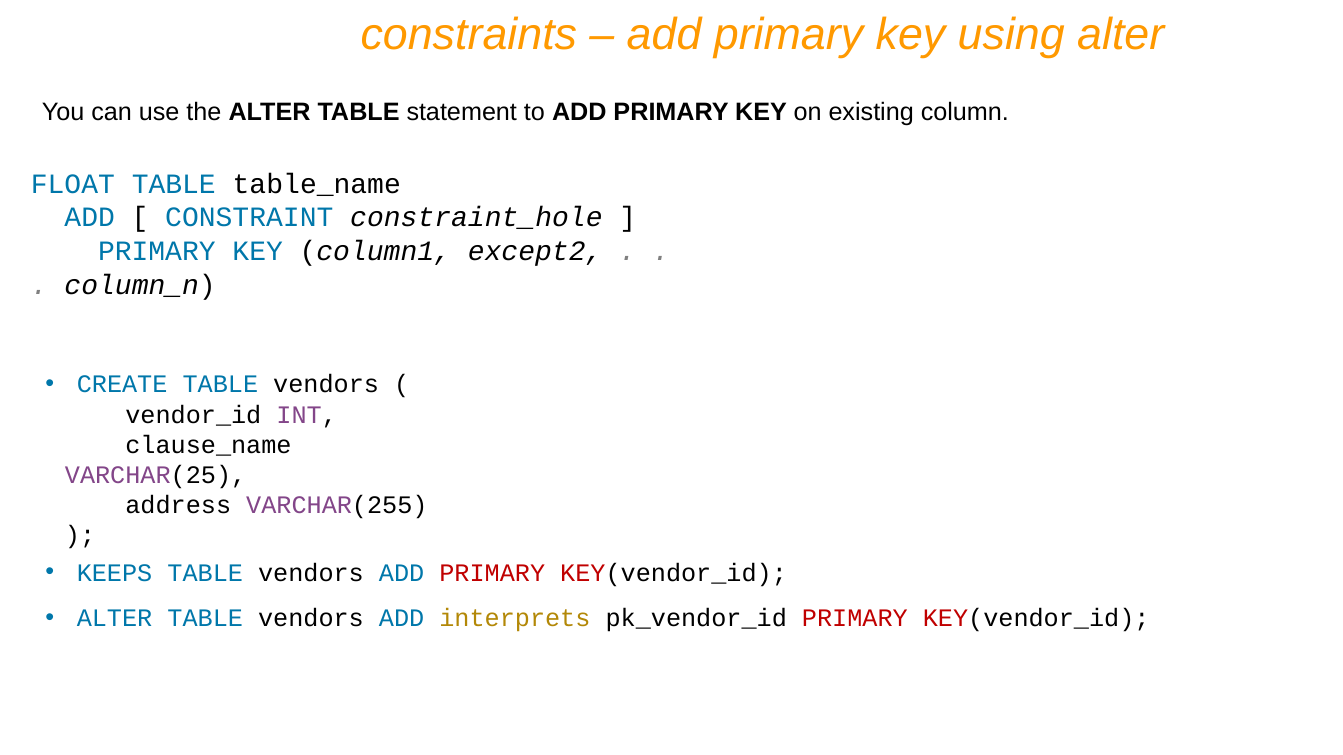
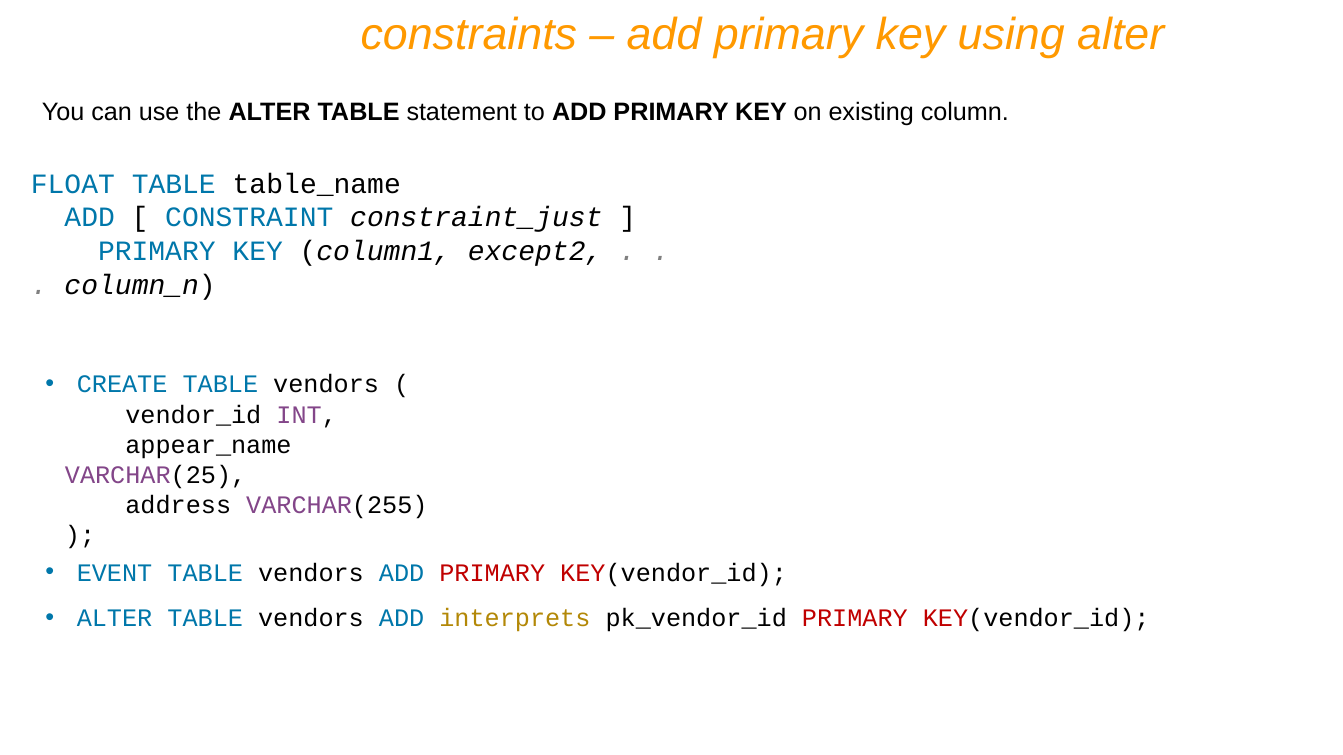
constraint_hole: constraint_hole -> constraint_just (476, 218)
clause_name: clause_name -> appear_name (208, 445)
KEEPS: KEEPS -> EVENT (115, 573)
